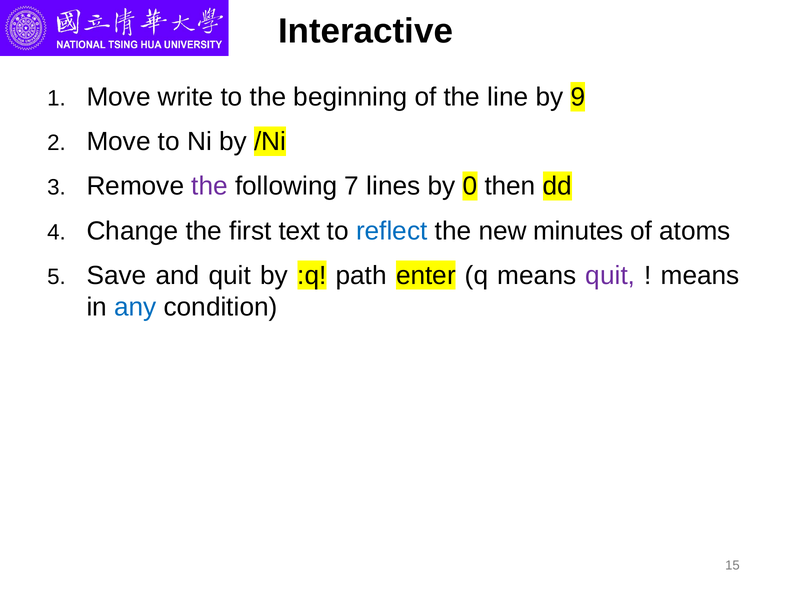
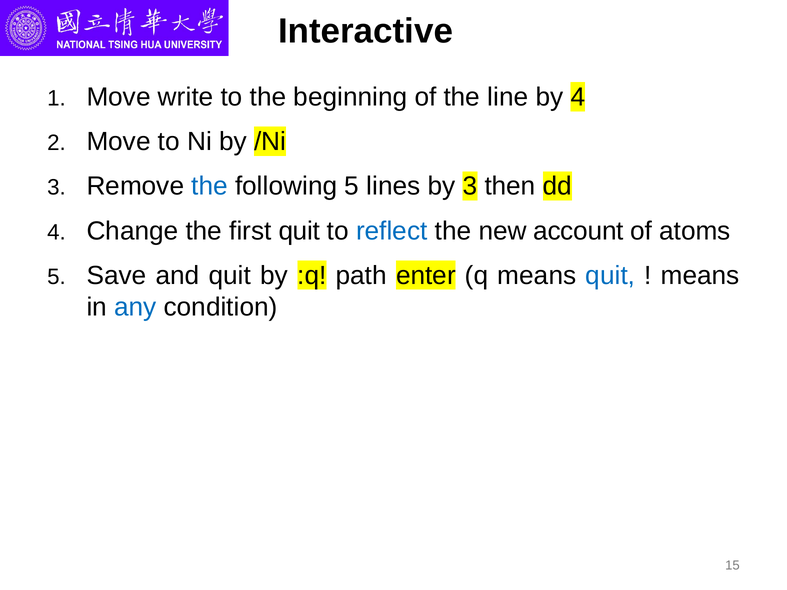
by 9: 9 -> 4 (578, 97)
the colour: purple -> blue (210, 186)
following 7: 7 -> 5 (352, 186)
by 0: 0 -> 3 (470, 186)
first text: text -> quit (299, 231)
minutes: minutes -> account (578, 231)
quit colour: purple -> blue (610, 276)
